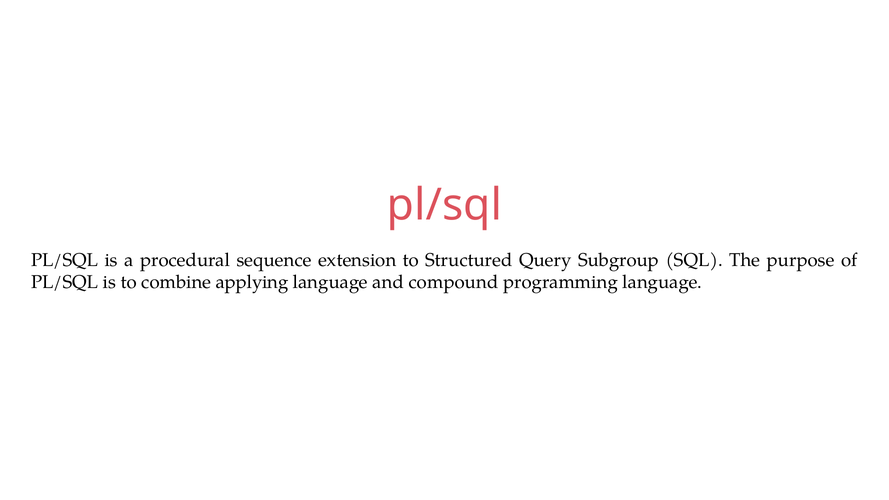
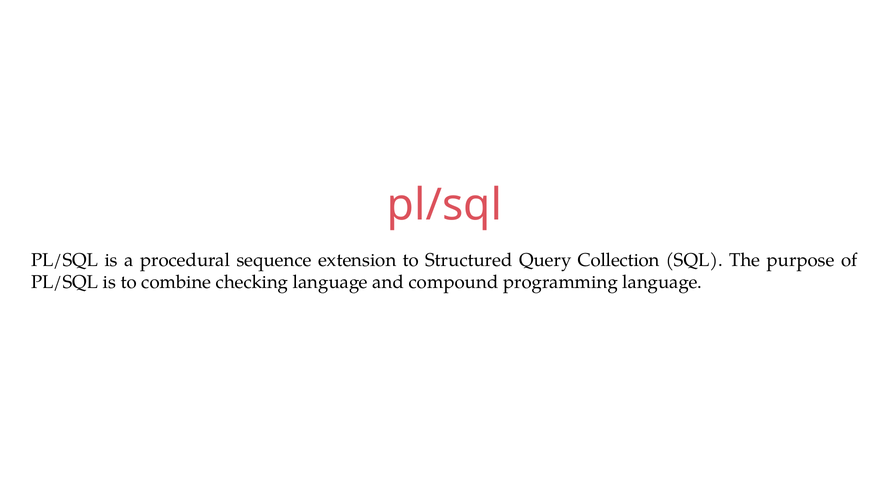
Subgroup: Subgroup -> Collection (619, 260)
applying: applying -> checking (252, 282)
